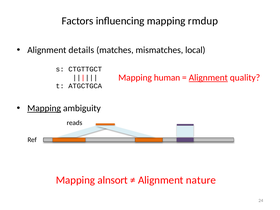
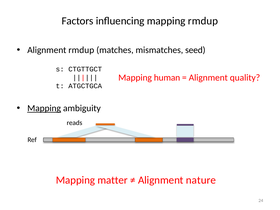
Alignment details: details -> rmdup (81, 50)
local: local -> seed (195, 50)
Alignment underline: present -> none (208, 78)
alnsort: alnsort -> matter (113, 180)
